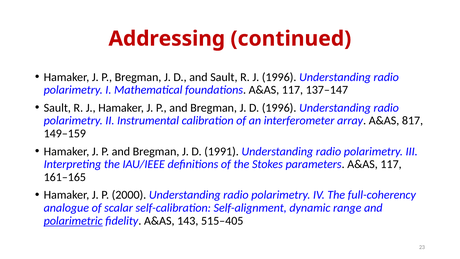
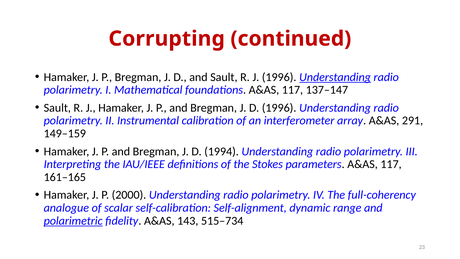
Addressing: Addressing -> Corrupting (167, 39)
Understanding underline: none -> present (335, 77)
817: 817 -> 291 (413, 121)
1991: 1991 -> 1994 (222, 151)
515–405: 515–405 -> 515–734 (222, 221)
